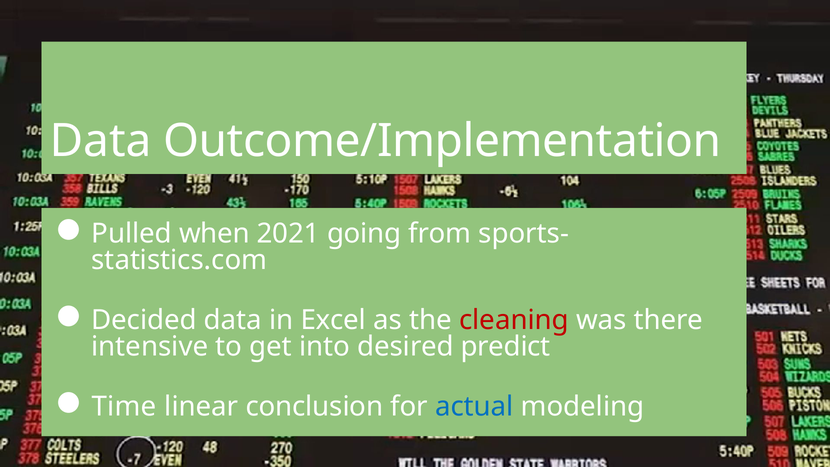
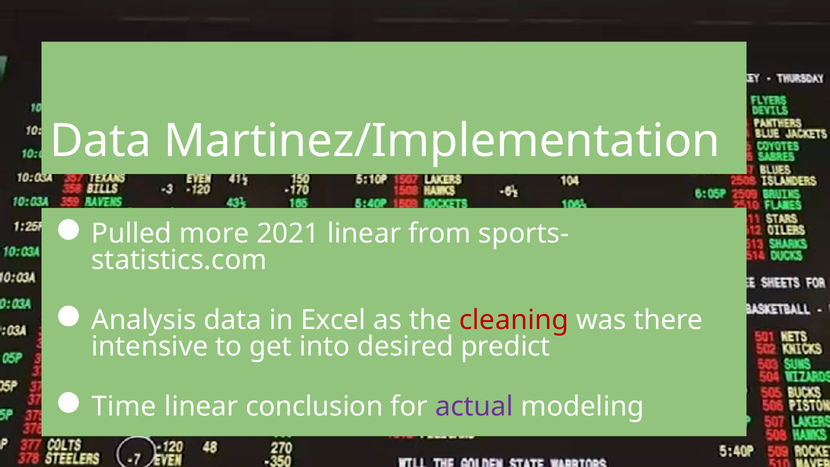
Outcome/Implementation: Outcome/Implementation -> Martinez/Implementation (442, 141)
when: when -> more (214, 234)
2021 going: going -> linear (364, 234)
Decided: Decided -> Analysis (144, 320)
actual colour: blue -> purple (474, 406)
